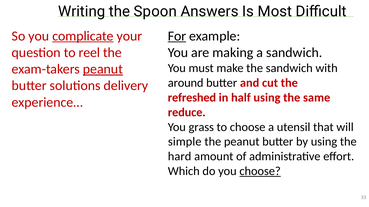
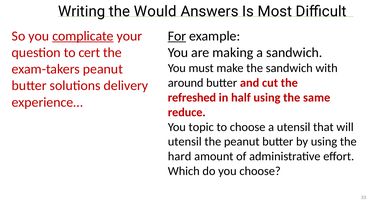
Spoon: Spoon -> Would (155, 11)
reel: reel -> cert (89, 53)
peanut underline: present -> none (103, 69)
grass: grass -> topic (201, 127)
simple: simple -> utensil (185, 142)
choose underline: present -> none (260, 172)
